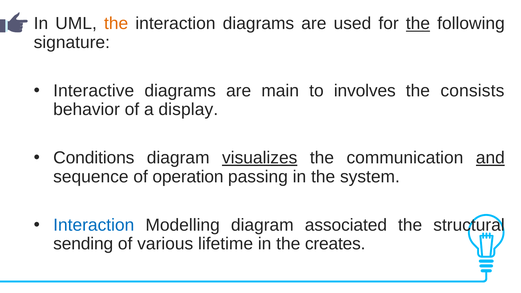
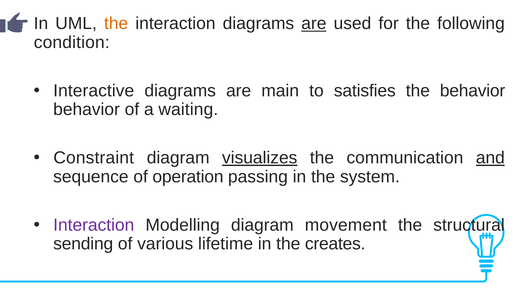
are underline: none -> present (314, 24)
the underline: present -> none (418, 24)
signature: signature -> condition (72, 42)
involves: involves -> satisfies (365, 91)
the consists: consists -> behavior (473, 91)
display: display -> waiting (188, 110)
Conditions: Conditions -> Constraint (94, 158)
Interaction colour: blue -> purple (94, 225)
associated: associated -> movement (346, 225)
